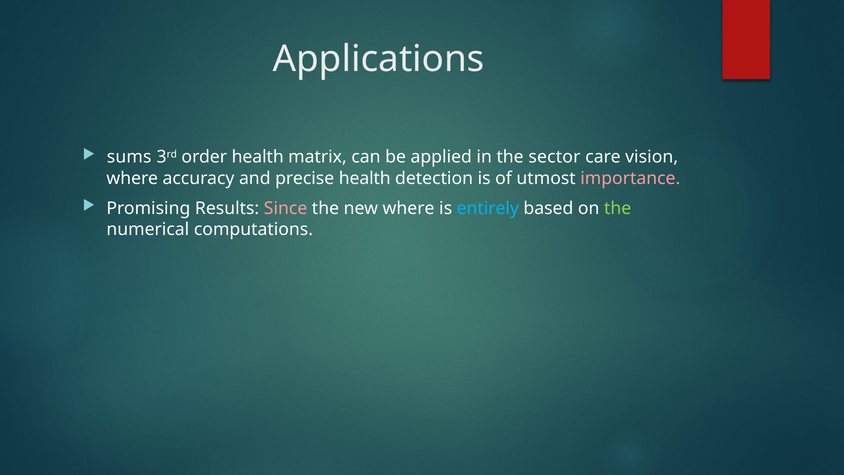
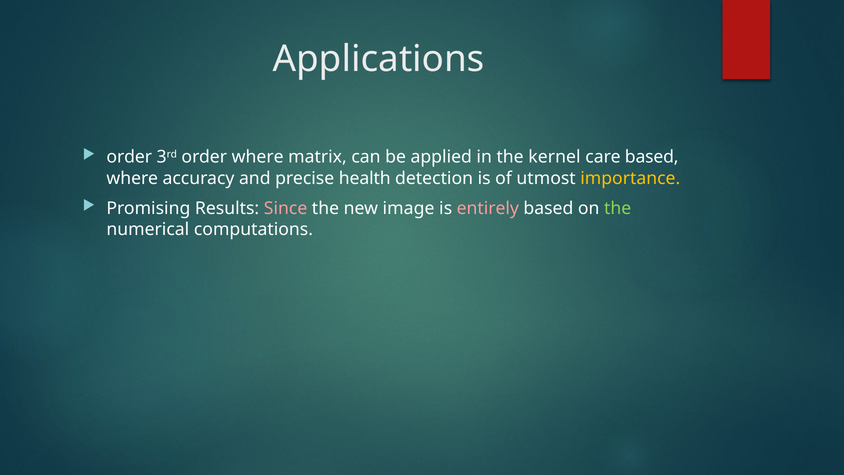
sums: sums -> order (129, 157)
order health: health -> where (258, 157)
sector: sector -> kernel (554, 157)
care vision: vision -> based (652, 157)
importance colour: pink -> yellow (630, 178)
new where: where -> image (409, 208)
entirely colour: light blue -> pink (488, 208)
